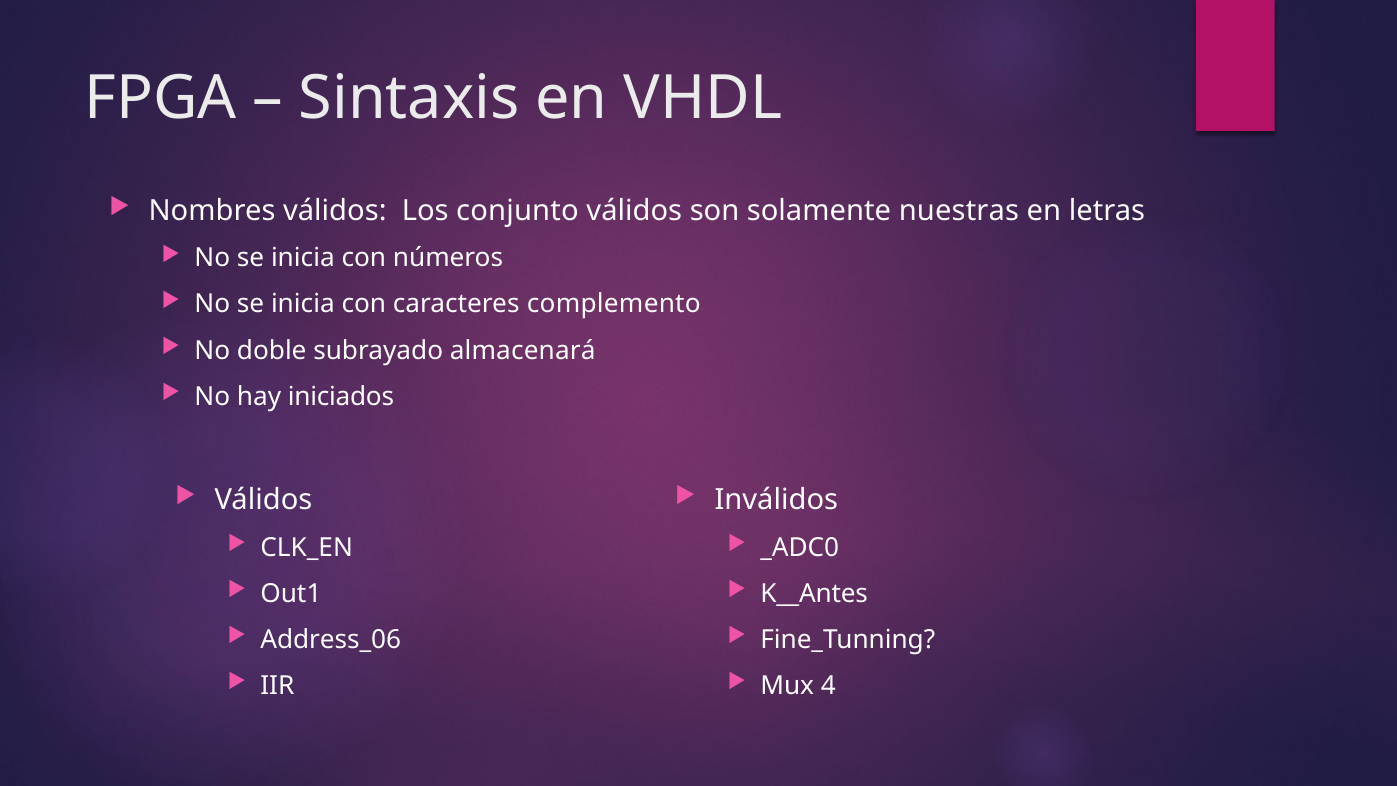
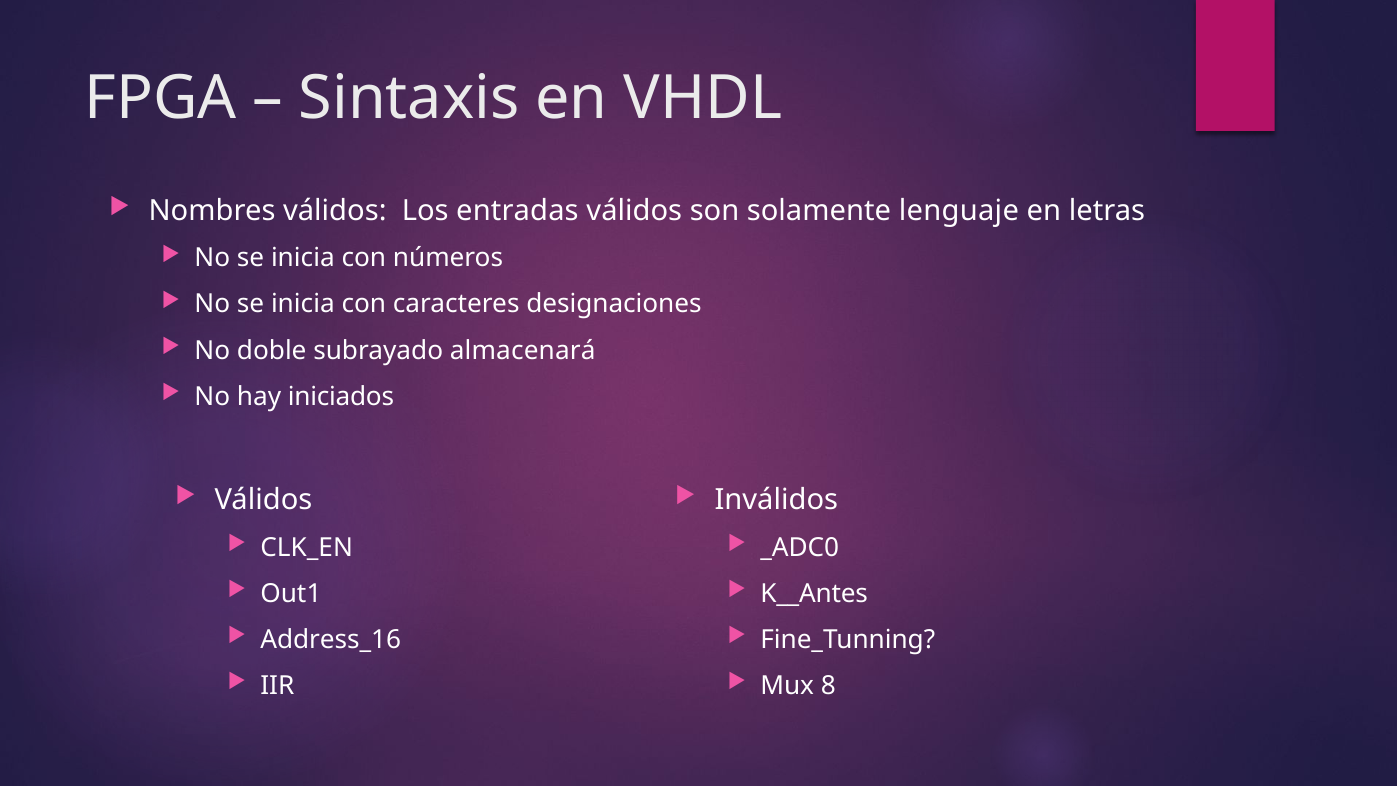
conjunto: conjunto -> entradas (517, 211)
nuestras: nuestras -> lenguaje (959, 211)
complemento: complemento -> designaciones (614, 304)
Address_06: Address_06 -> Address_16 (331, 640)
4: 4 -> 8 (828, 686)
